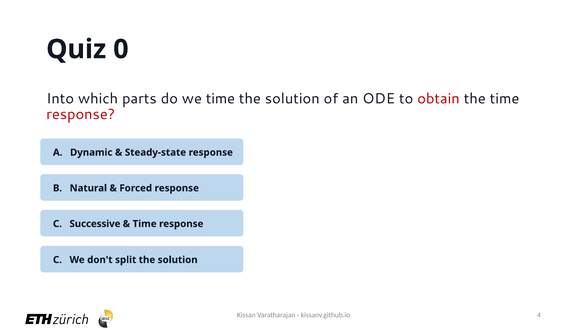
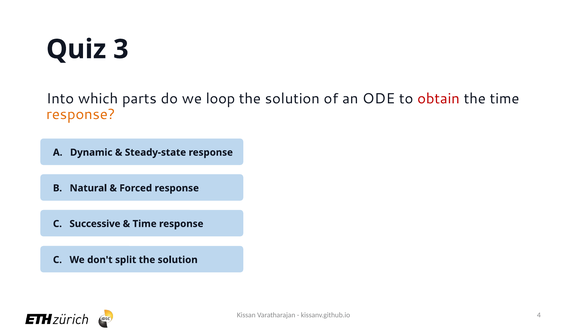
0: 0 -> 3 (121, 49)
we time: time -> loop (220, 99)
response colour: red -> orange (81, 115)
